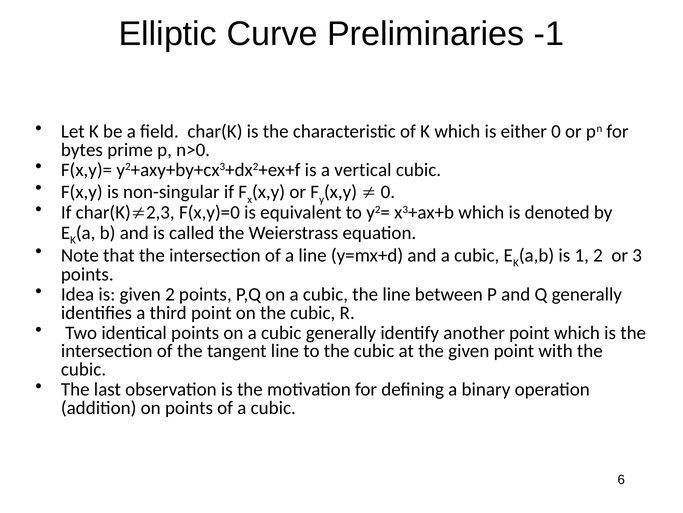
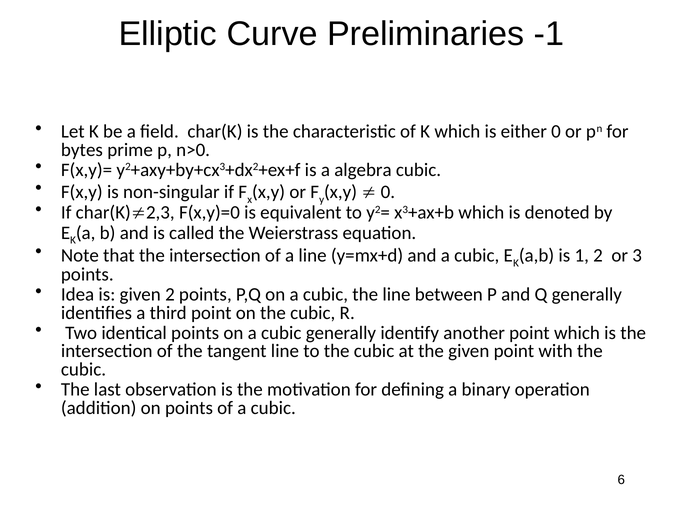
vertical: vertical -> algebra (363, 170)
